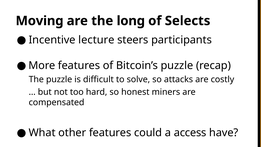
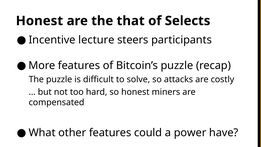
Moving: Moving -> Honest (39, 21)
long: long -> that (131, 21)
access: access -> power (190, 132)
